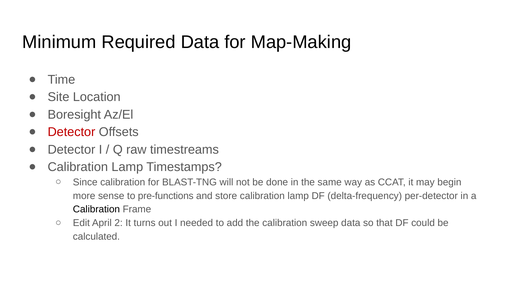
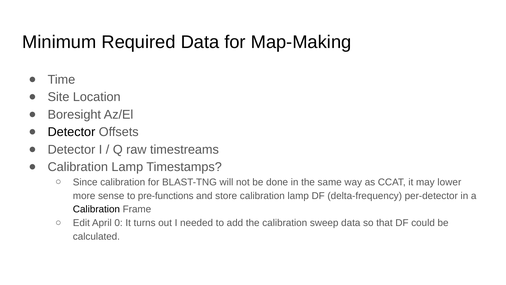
Detector colour: red -> black (71, 132)
begin: begin -> lower (449, 182)
2: 2 -> 0 (119, 223)
